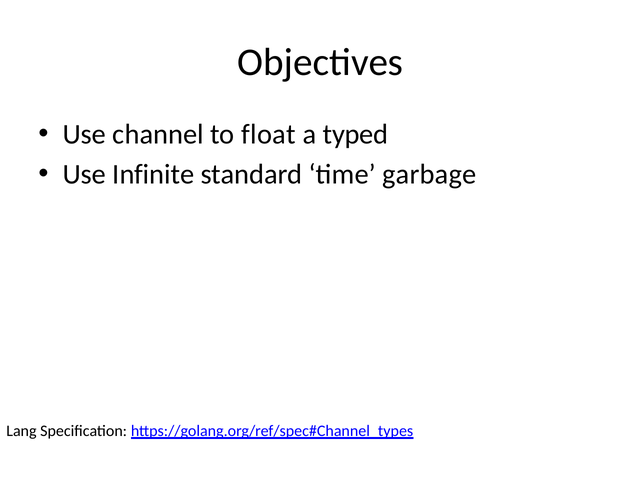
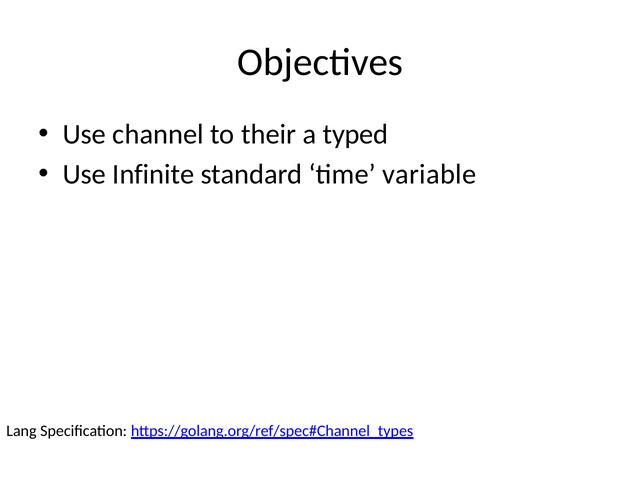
float: float -> their (269, 134)
garbage: garbage -> variable (429, 174)
